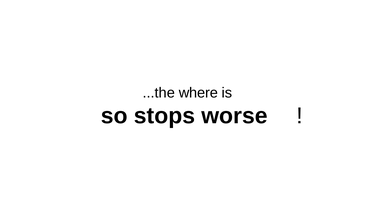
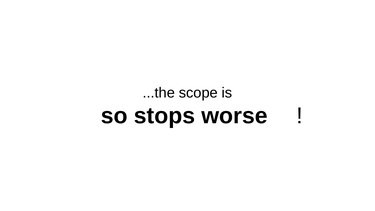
where: where -> scope (198, 93)
